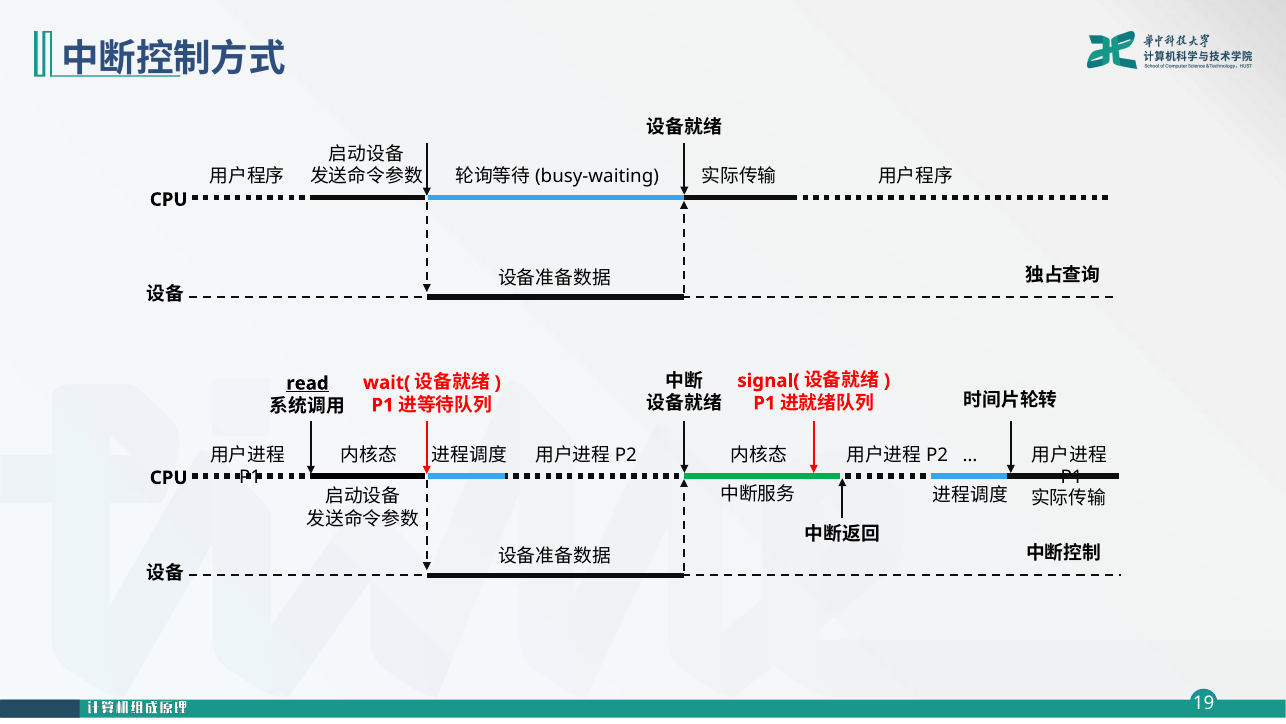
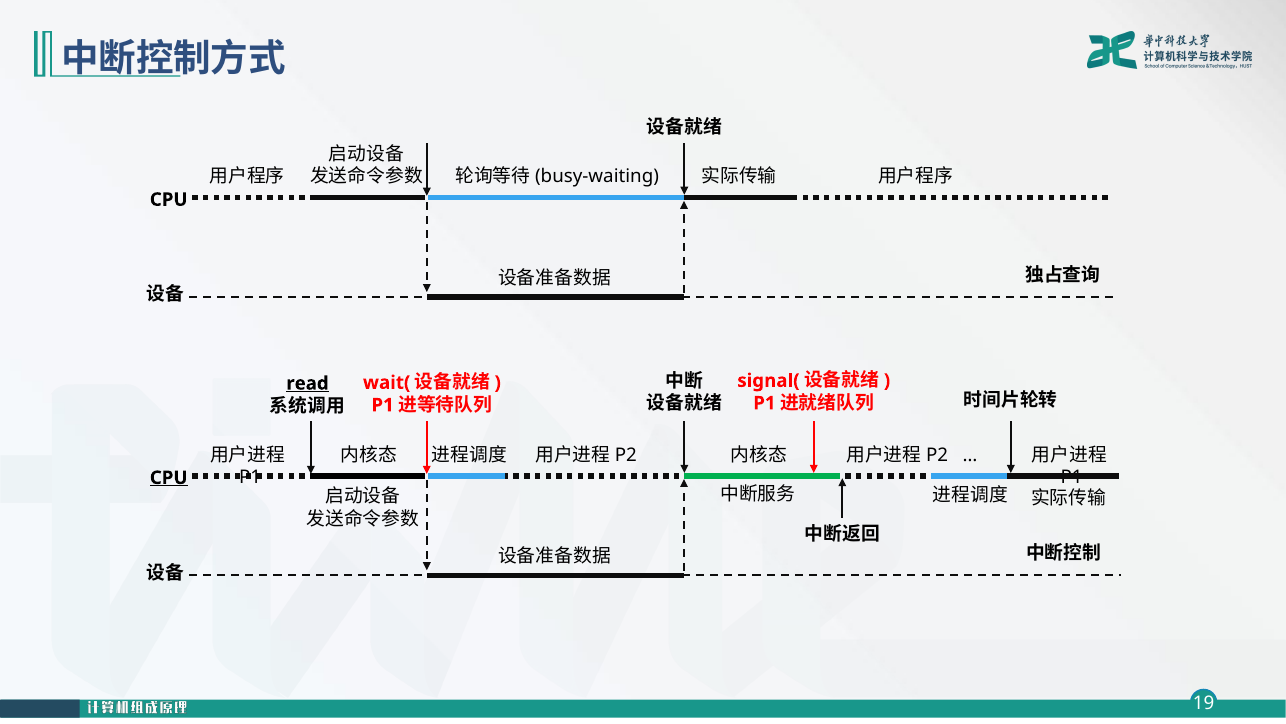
CPU underline: none -> present (169, 477)
